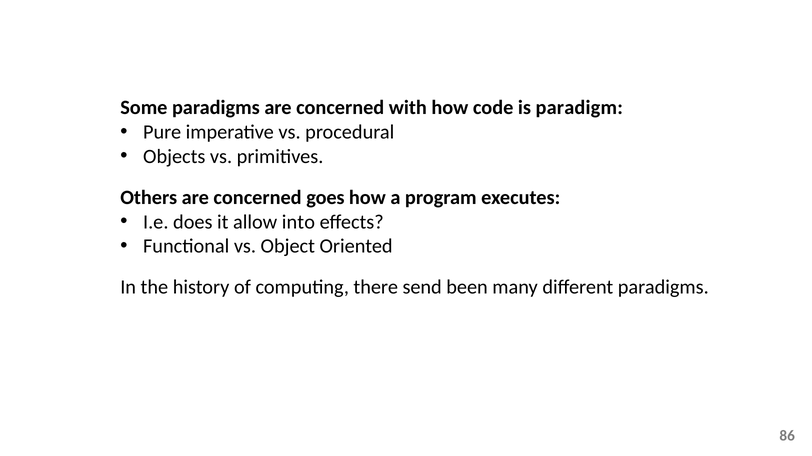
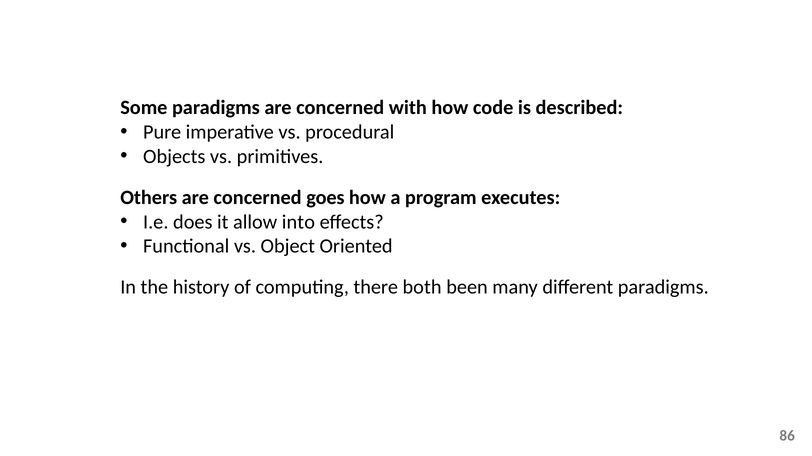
paradigm: paradigm -> described (579, 108)
send: send -> both (422, 288)
